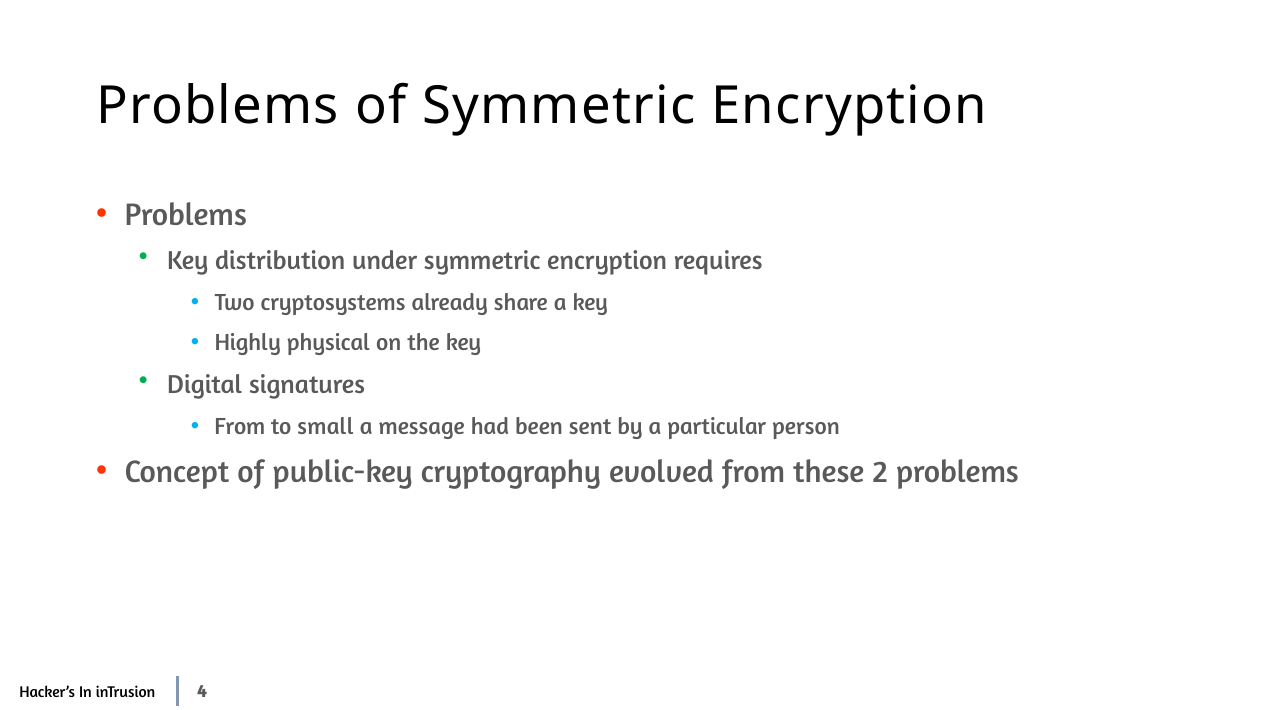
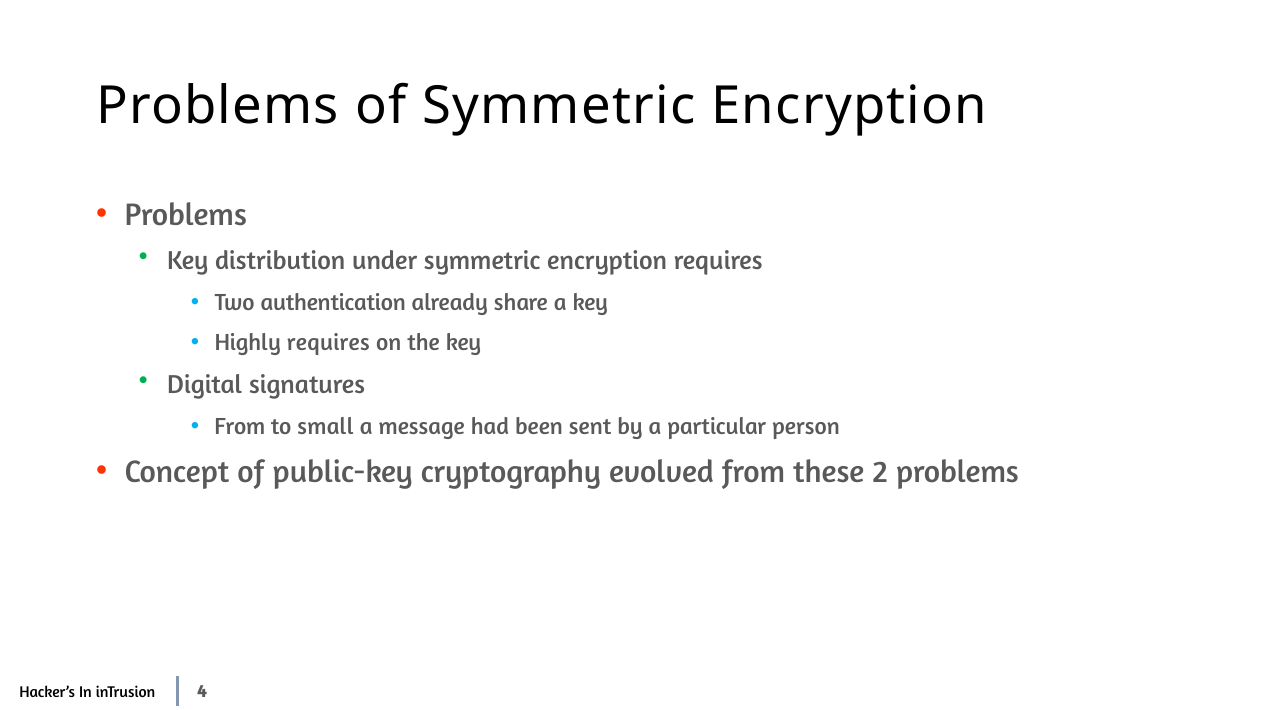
cryptosystems: cryptosystems -> authentication (333, 303)
Highly physical: physical -> requires (328, 343)
